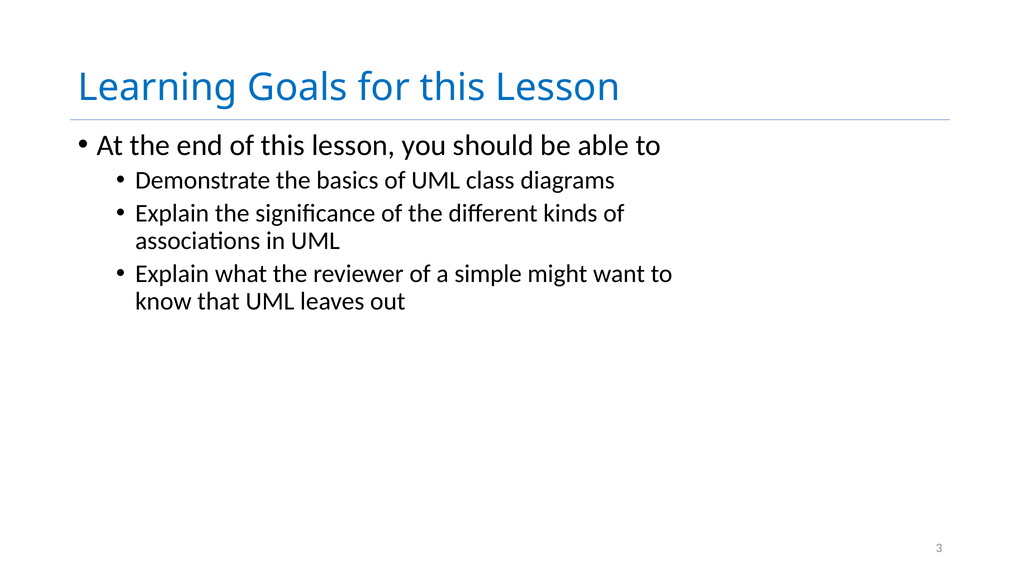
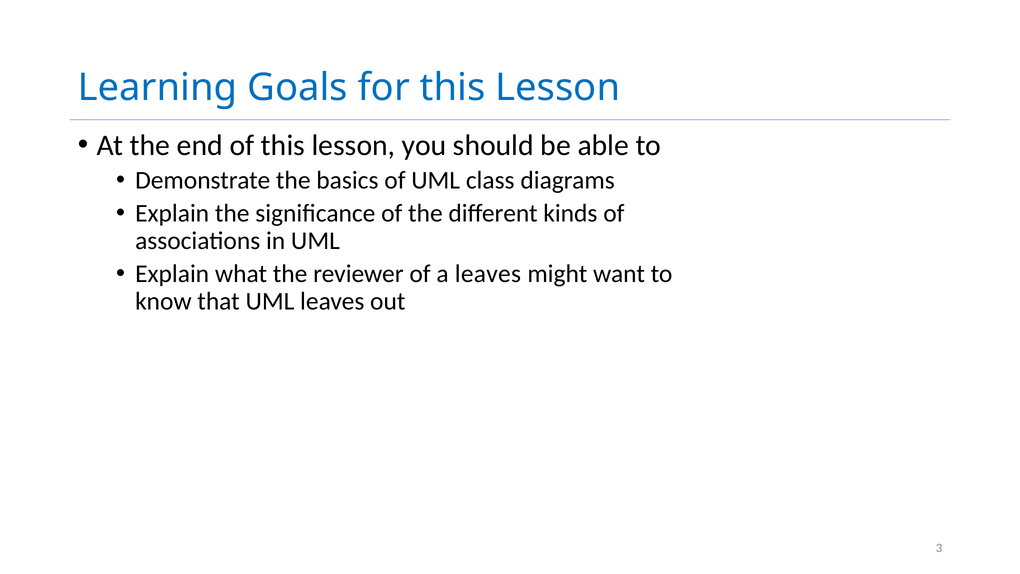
a simple: simple -> leaves (488, 274)
